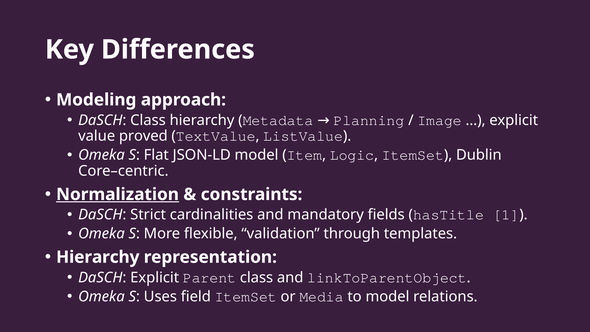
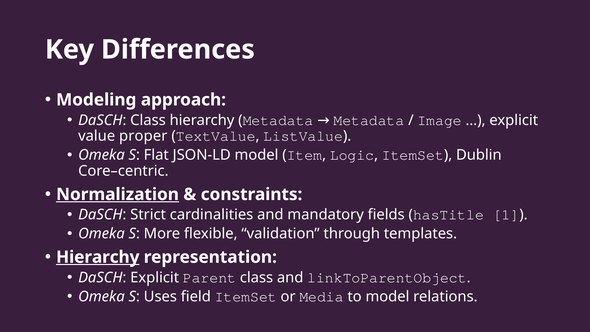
Planning: Planning -> Metadata (369, 120)
proved: proved -> proper (143, 136)
Hierarchy underline: none -> present (98, 257)
